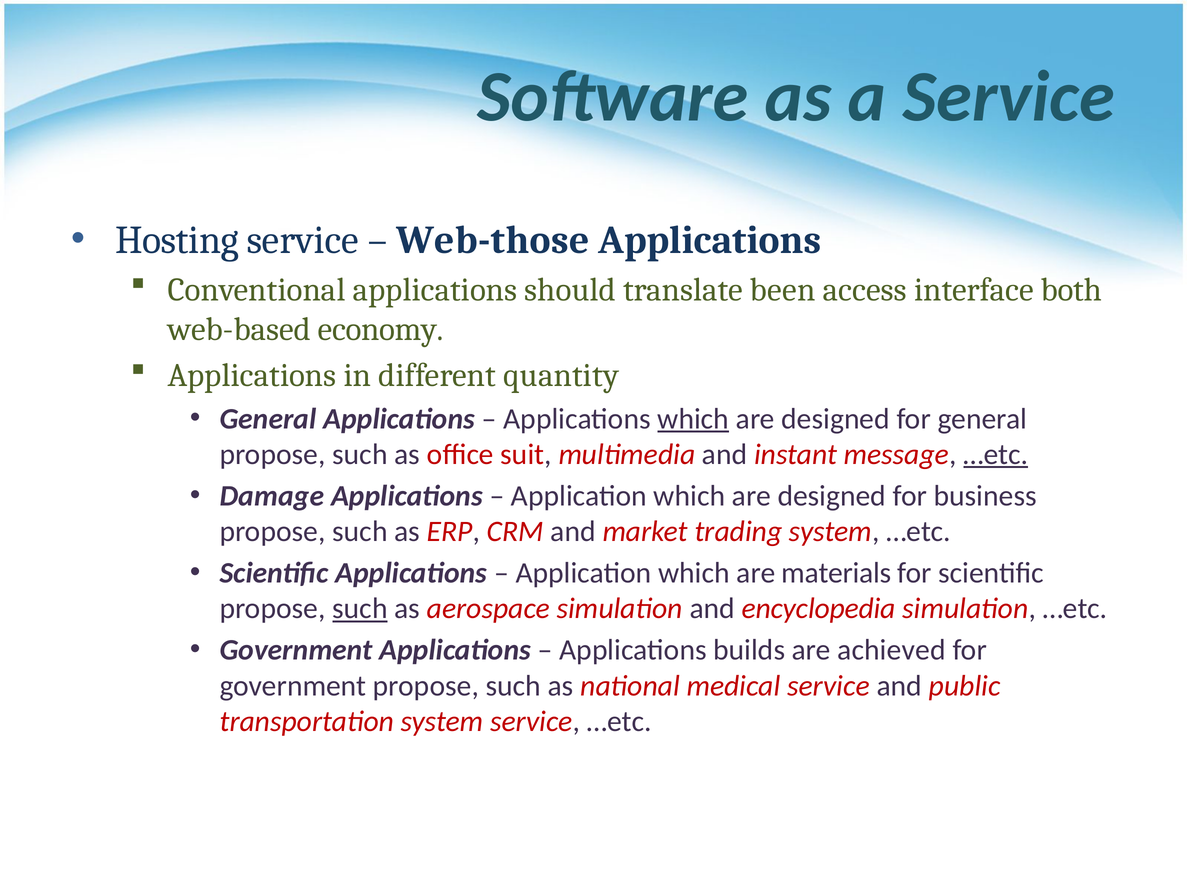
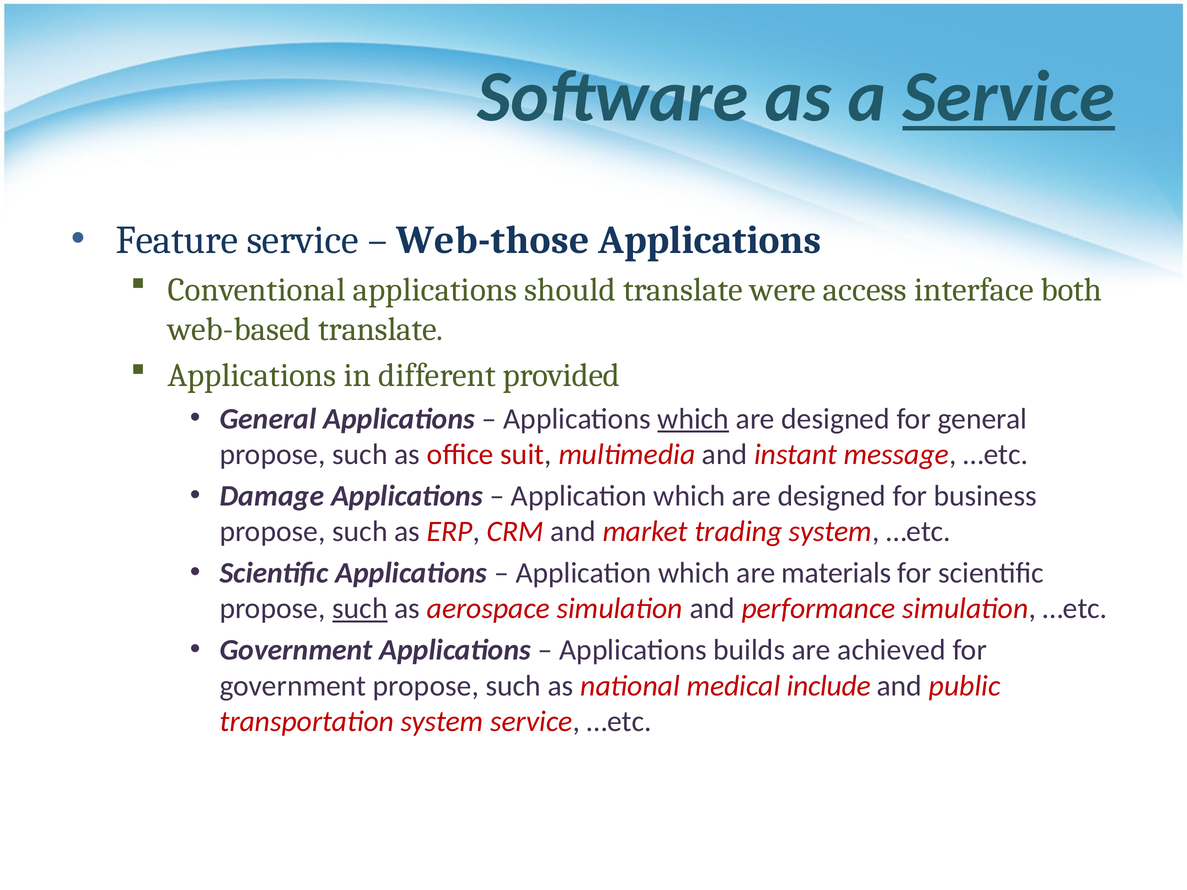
Service underline: none -> present (1009, 97)
Hosting: Hosting -> Feature (177, 240)
been: been -> were (783, 290)
web-based economy: economy -> translate (381, 329)
quantity: quantity -> provided (561, 376)
…etc underline: present -> none (996, 454)
encyclopedia: encyclopedia -> performance (819, 609)
medical service: service -> include (829, 686)
